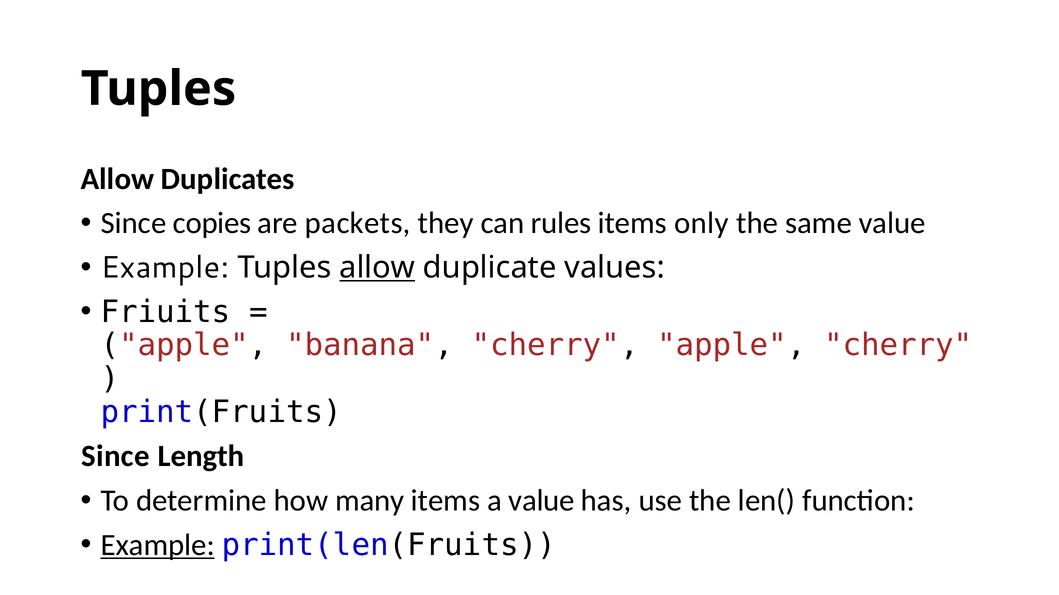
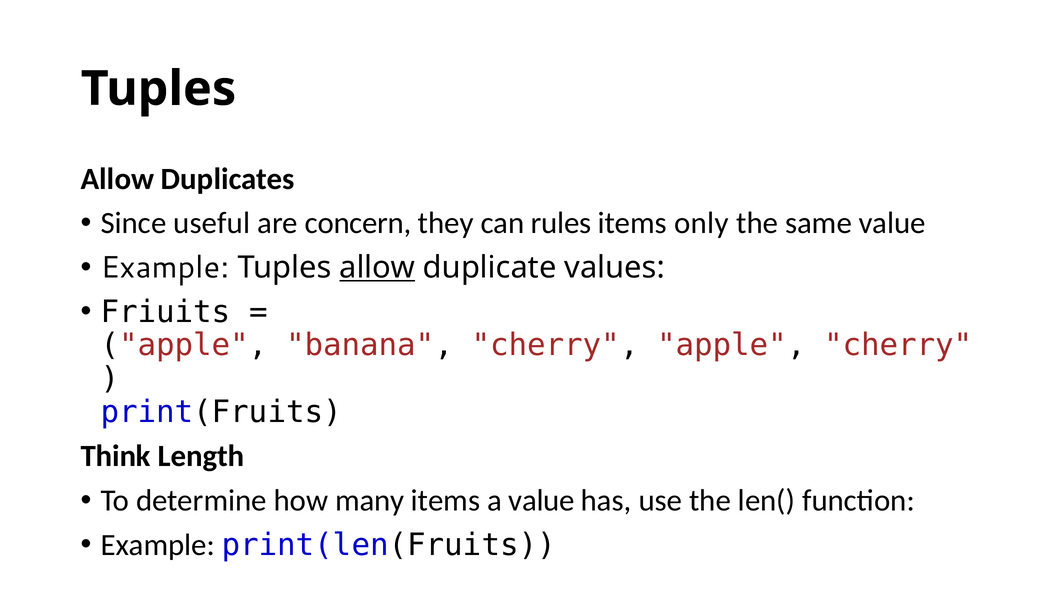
copies: copies -> useful (212, 223)
packets: packets -> concern (358, 223)
Since: Since -> Think (116, 457)
Example underline: present -> none (158, 546)
